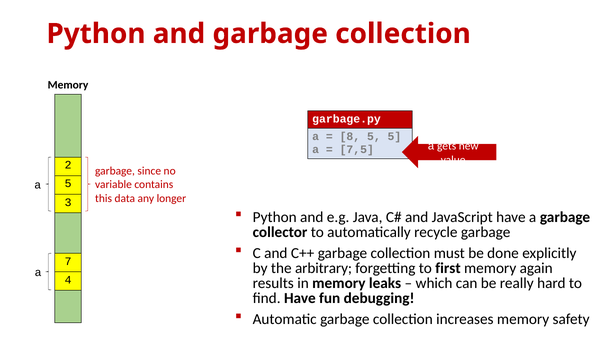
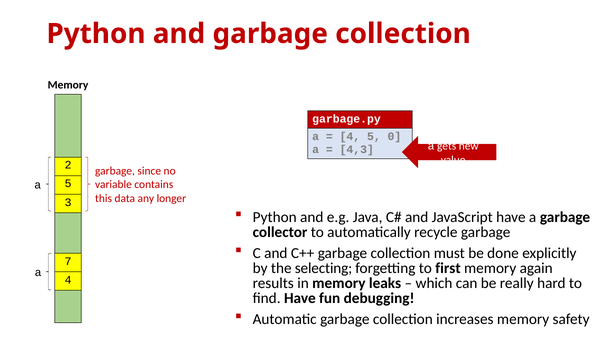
8: 8 -> 4 (350, 136)
5 5: 5 -> 0 (394, 136)
7,5: 7,5 -> 4,3 (357, 149)
arbitrary: arbitrary -> selecting (324, 268)
